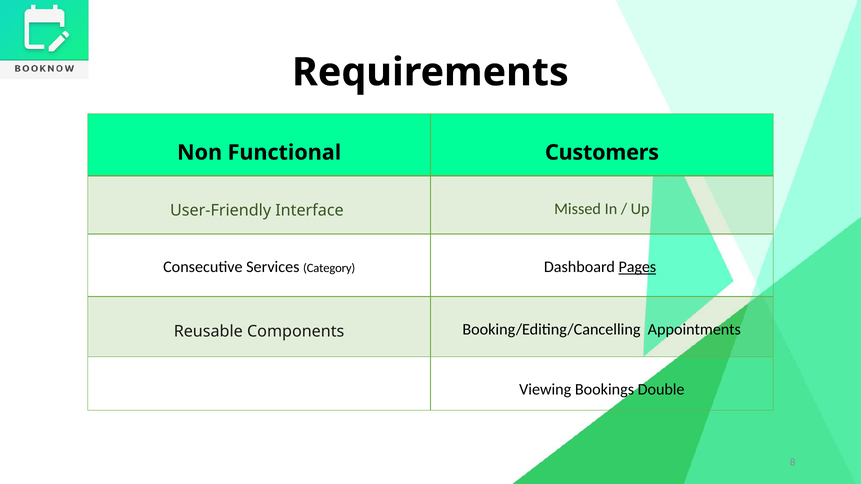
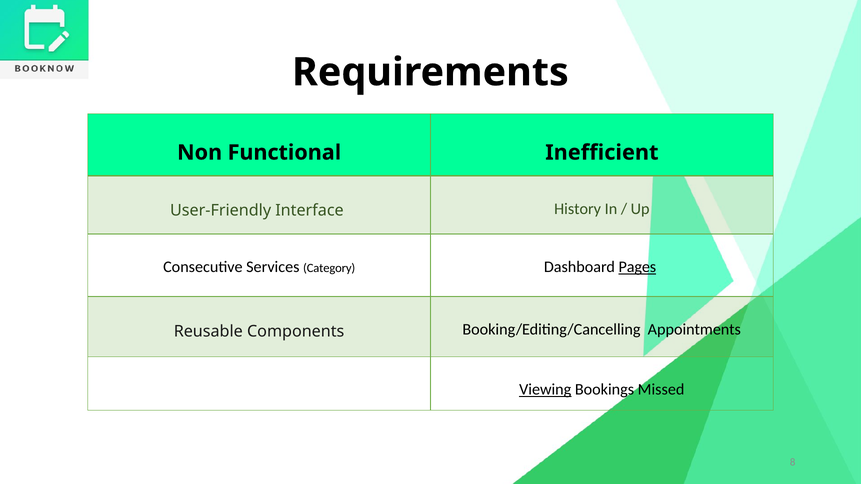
Customers: Customers -> Inefficient (602, 153)
Missed: Missed -> History (578, 209)
Viewing underline: none -> present (545, 390)
Double: Double -> Missed (661, 390)
